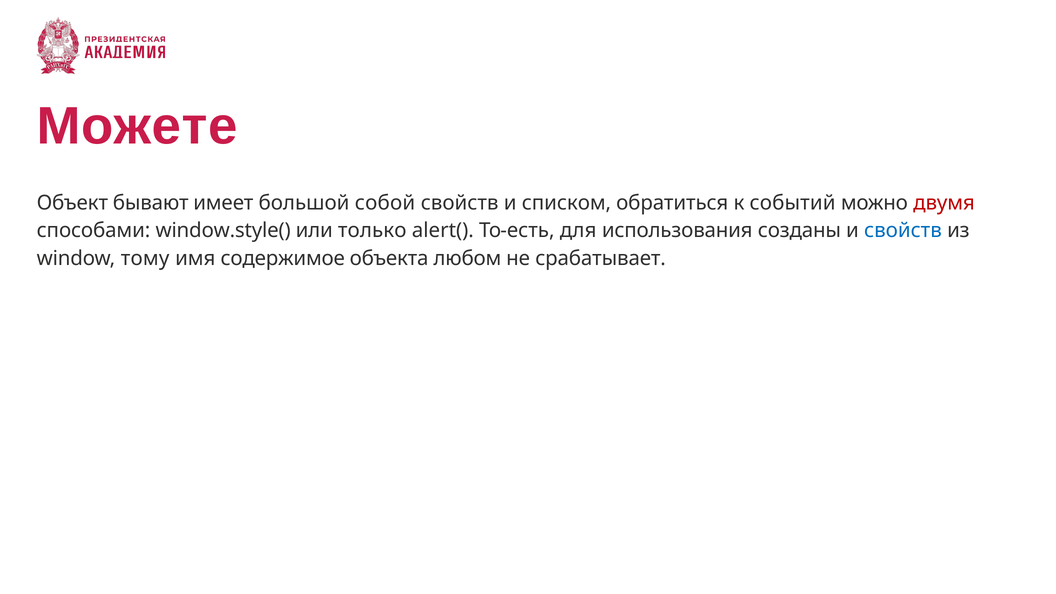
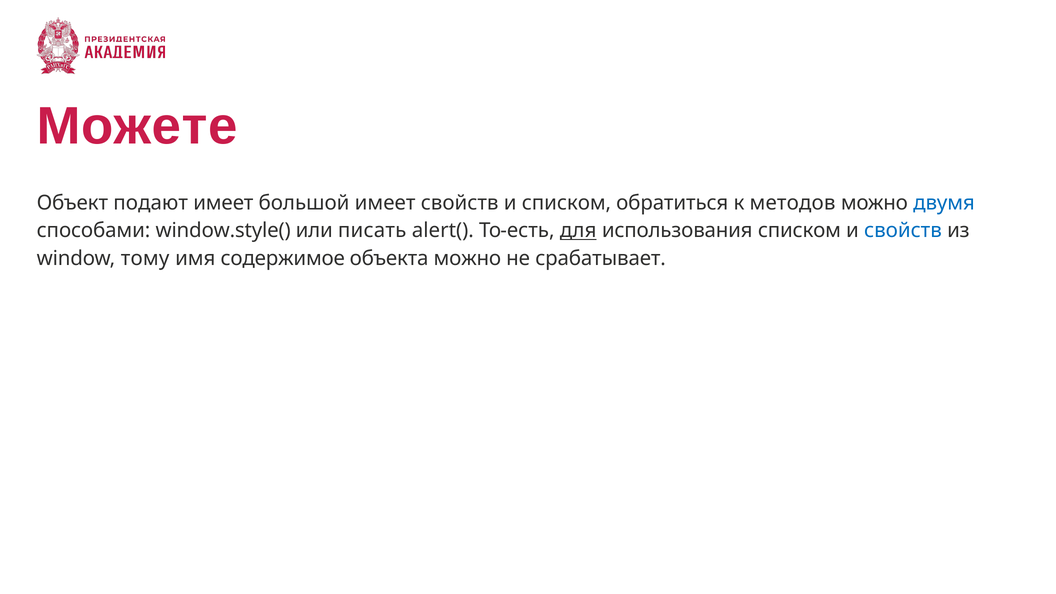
бывают: бывают -> подают (151, 203)
большой собой: собой -> имеет (385, 203)
событий: событий -> методов (793, 203)
двумя colour: red -> blue (944, 203)
только: только -> писать (372, 231)
для underline: none -> present (578, 231)
использования созданы: созданы -> списком (799, 231)
объекта любом: любом -> можно (467, 258)
